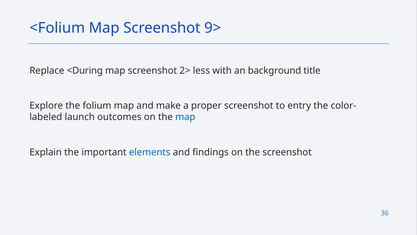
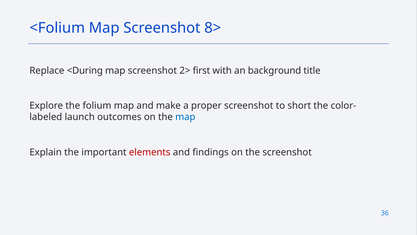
9>: 9> -> 8> (213, 28)
less: less -> first (201, 70)
entry: entry -> short (299, 105)
elements colour: blue -> red (150, 152)
